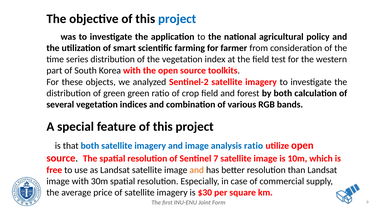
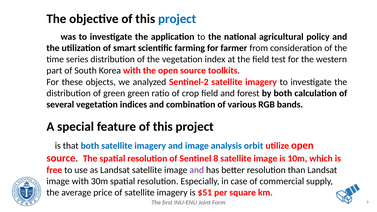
analysis ratio: ratio -> orbit (254, 146)
7: 7 -> 8 (216, 159)
and colour: orange -> purple (197, 170)
$30: $30 -> $51 (205, 193)
